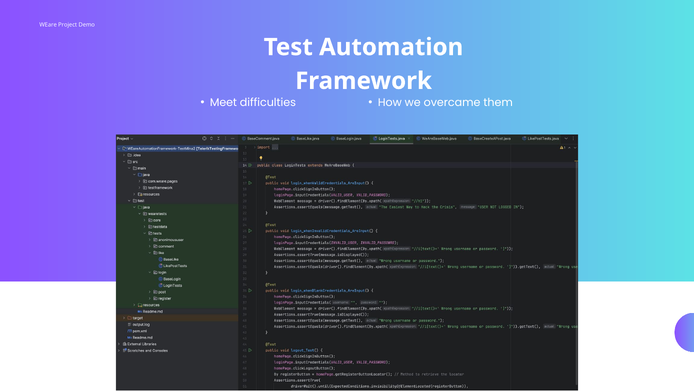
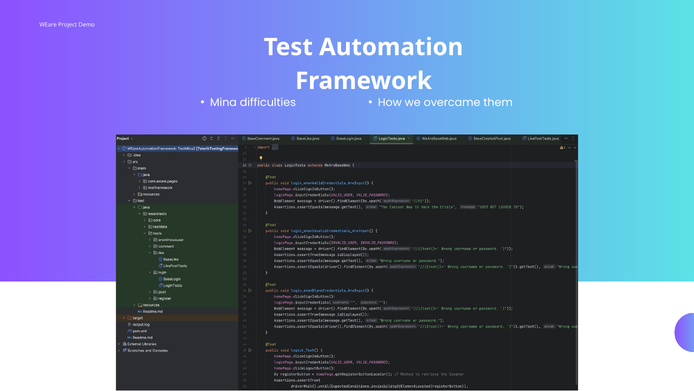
Meet: Meet -> Mina (223, 102)
